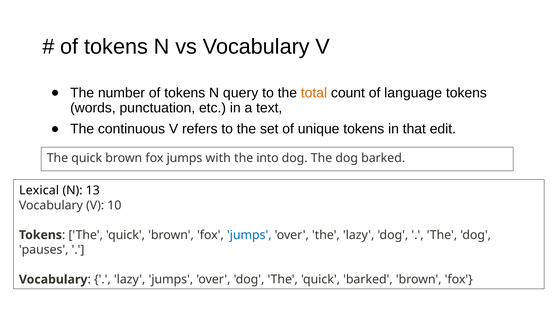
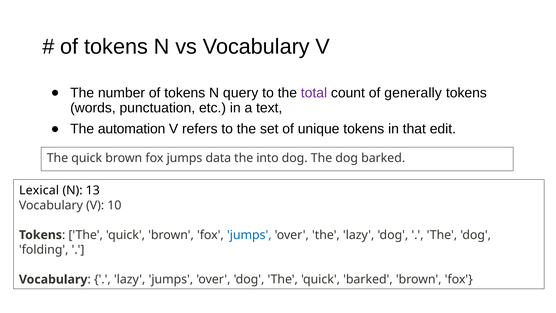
total colour: orange -> purple (314, 93)
language: language -> generally (413, 93)
continuous: continuous -> automation (132, 129)
with: with -> data (218, 158)
pauses: pauses -> folding (44, 250)
